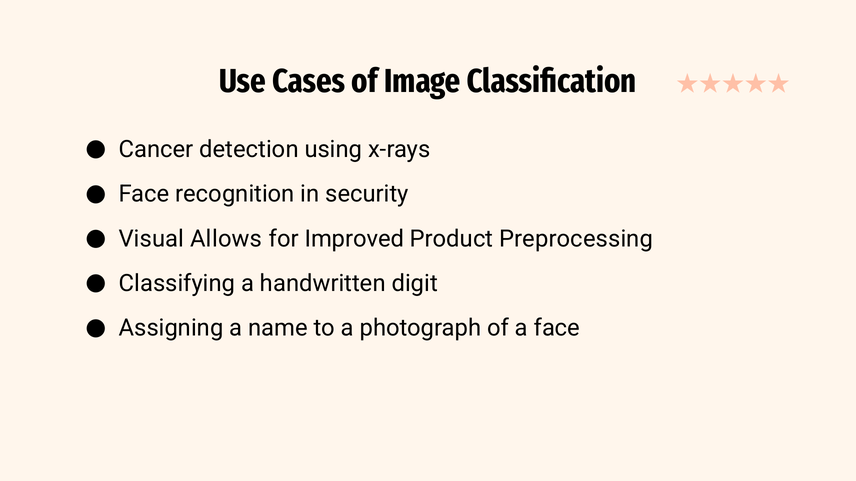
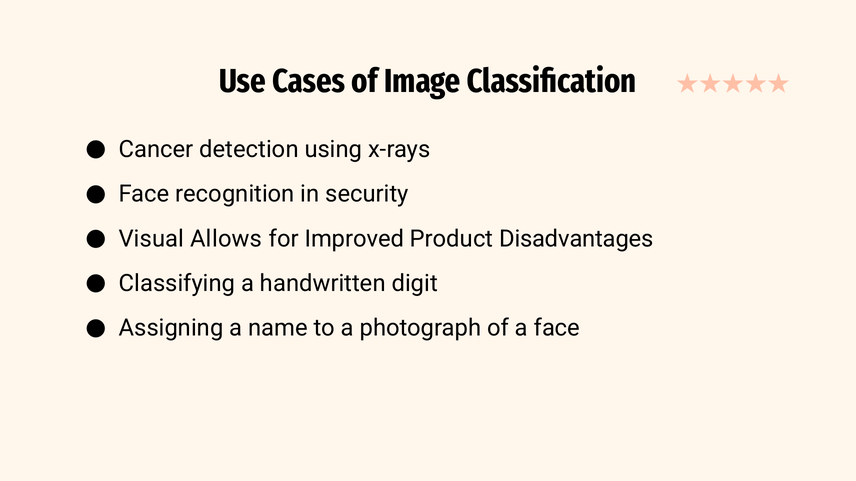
Preprocessing: Preprocessing -> Disadvantages (576, 239)
